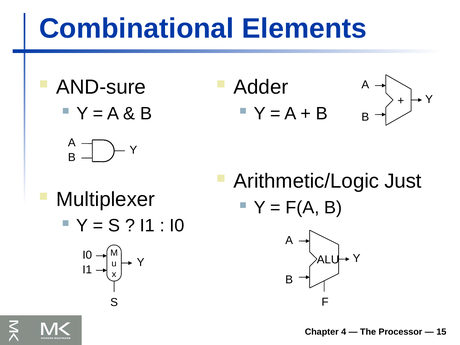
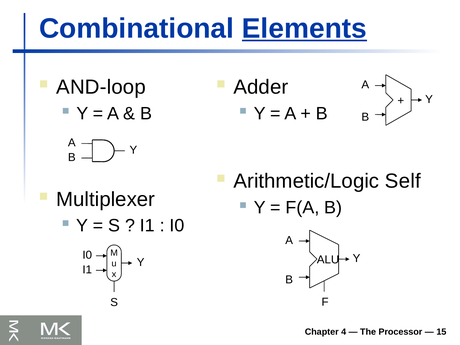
Elements underline: none -> present (304, 28)
AND-sure: AND-sure -> AND-loop (101, 87)
Just: Just -> Self (403, 181)
